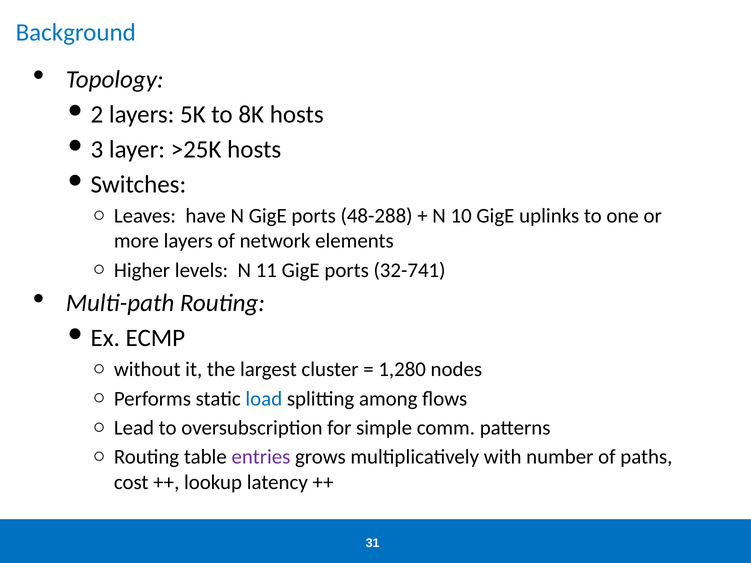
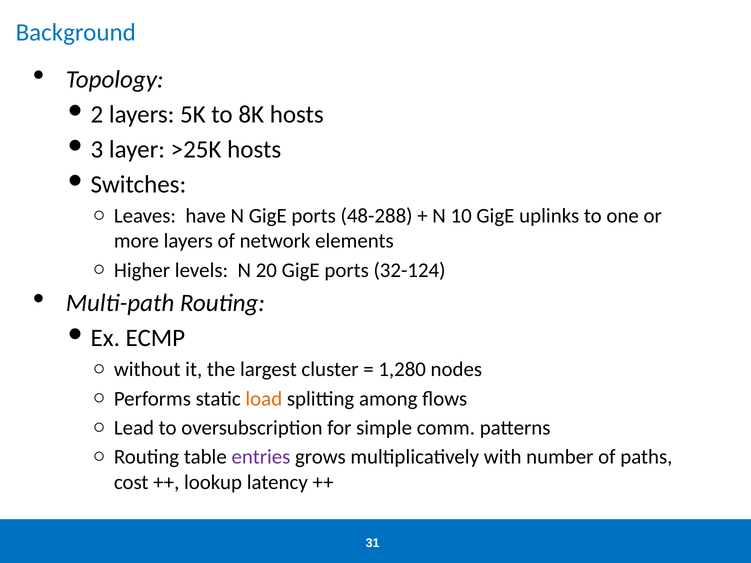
11: 11 -> 20 (266, 270)
32-741: 32-741 -> 32-124 (410, 270)
load colour: blue -> orange (264, 399)
